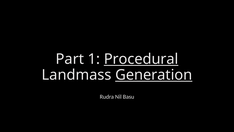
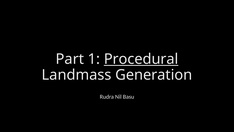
Generation underline: present -> none (154, 75)
